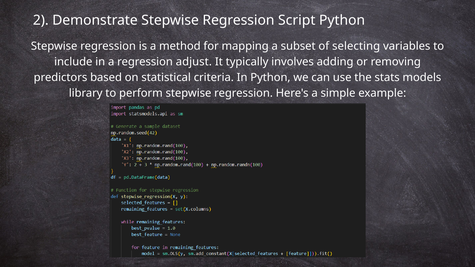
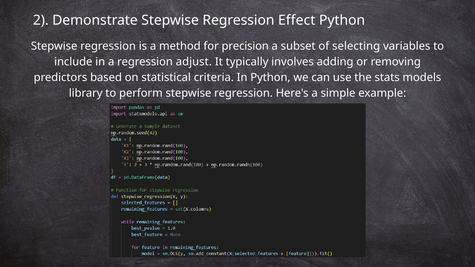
Script: Script -> Effect (297, 20)
mapping: mapping -> precision (245, 46)
